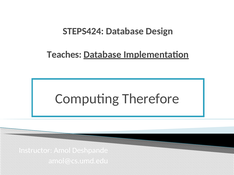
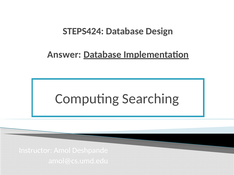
Teaches: Teaches -> Answer (64, 55)
Therefore: Therefore -> Searching (151, 99)
